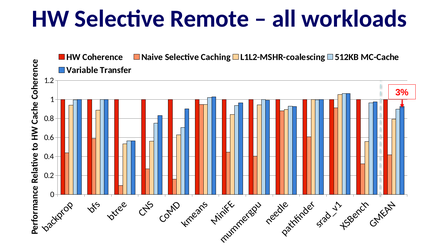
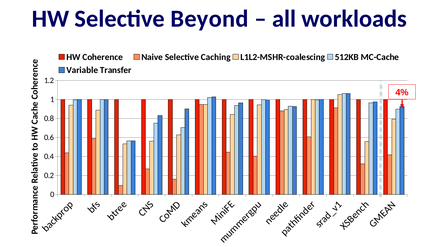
Remote: Remote -> Beyond (210, 19)
3%: 3% -> 4% (402, 92)
